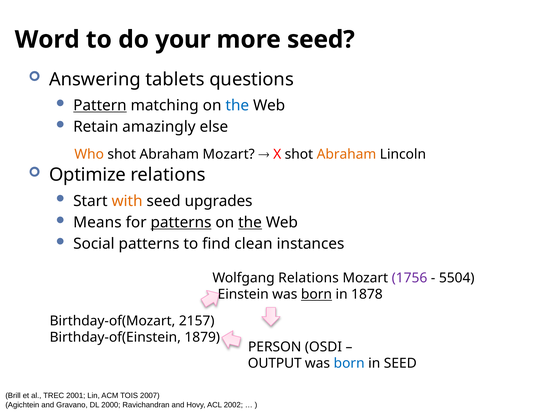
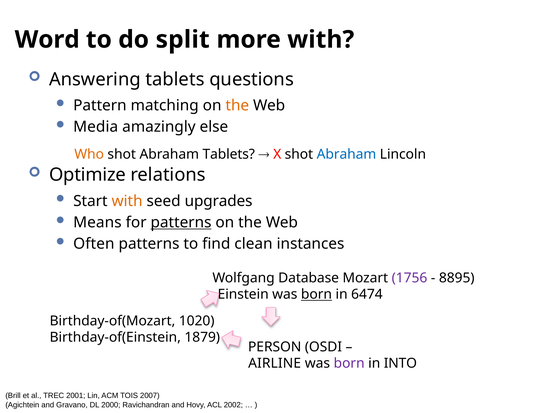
your: your -> split (183, 40)
more seed: seed -> with (321, 40)
Pattern underline: present -> none (100, 105)
the colour: blue -> orange (237, 105)
Retain: Retain -> Media (96, 127)
Abraham Mozart: Mozart -> Tablets (229, 154)
Abraham colour: orange -> blue (346, 154)
the underline: present -> none (250, 223)
Social: Social -> Often (94, 244)
Relations: Relations -> Database (309, 278)
5504: 5504 -> 8895 (457, 278)
1878: 1878 -> 6474 (367, 295)
2157: 2157 -> 1020 (197, 321)
OUTPUT: OUTPUT -> AIRLINE (275, 364)
born colour: blue -> purple (349, 364)
in SEED: SEED -> INTO (400, 364)
